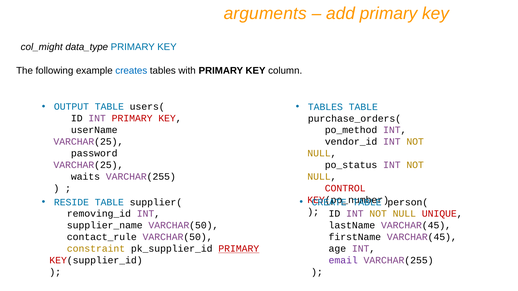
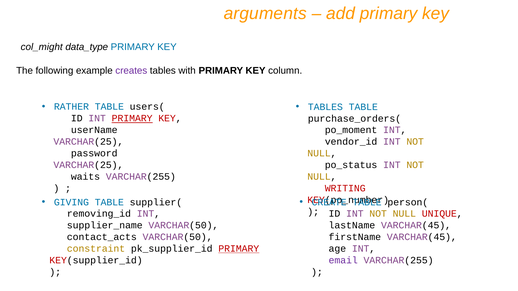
creates colour: blue -> purple (131, 71)
OUTPUT: OUTPUT -> RATHER (71, 107)
PRIMARY underline: none -> present (132, 119)
po_method: po_method -> po_moment (351, 130)
CONTROL: CONTROL -> WRITING (345, 189)
RESIDE: RESIDE -> GIVING (71, 202)
contact_rule: contact_rule -> contact_acts (102, 237)
